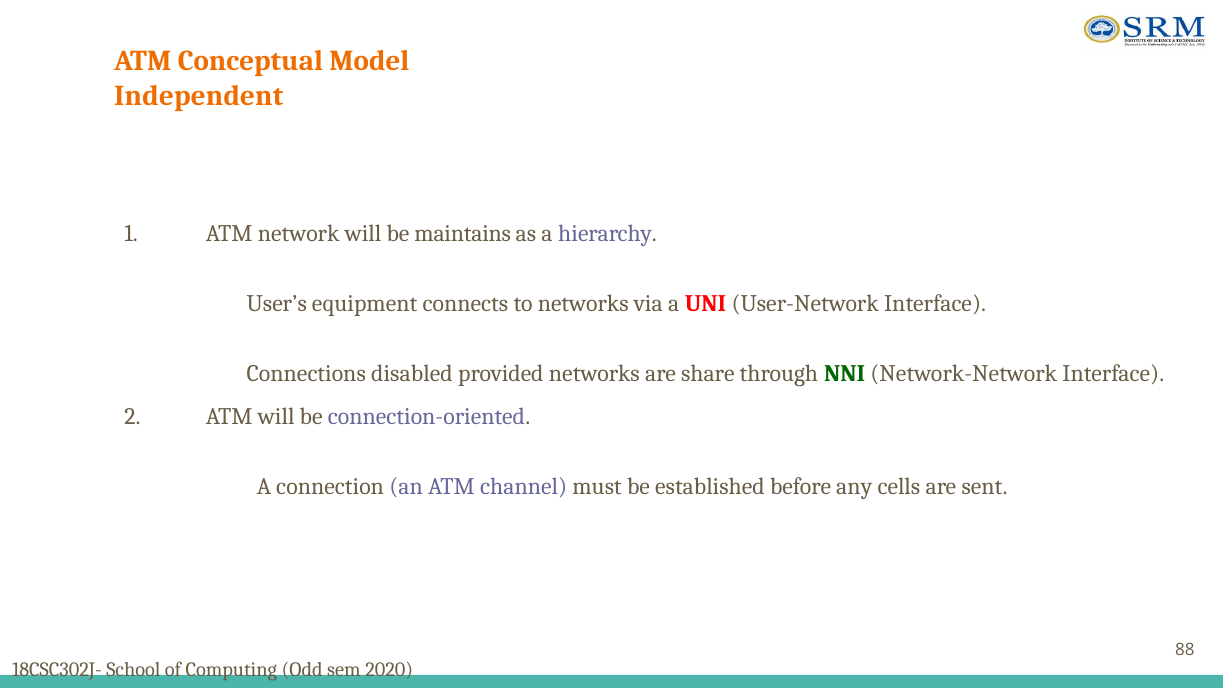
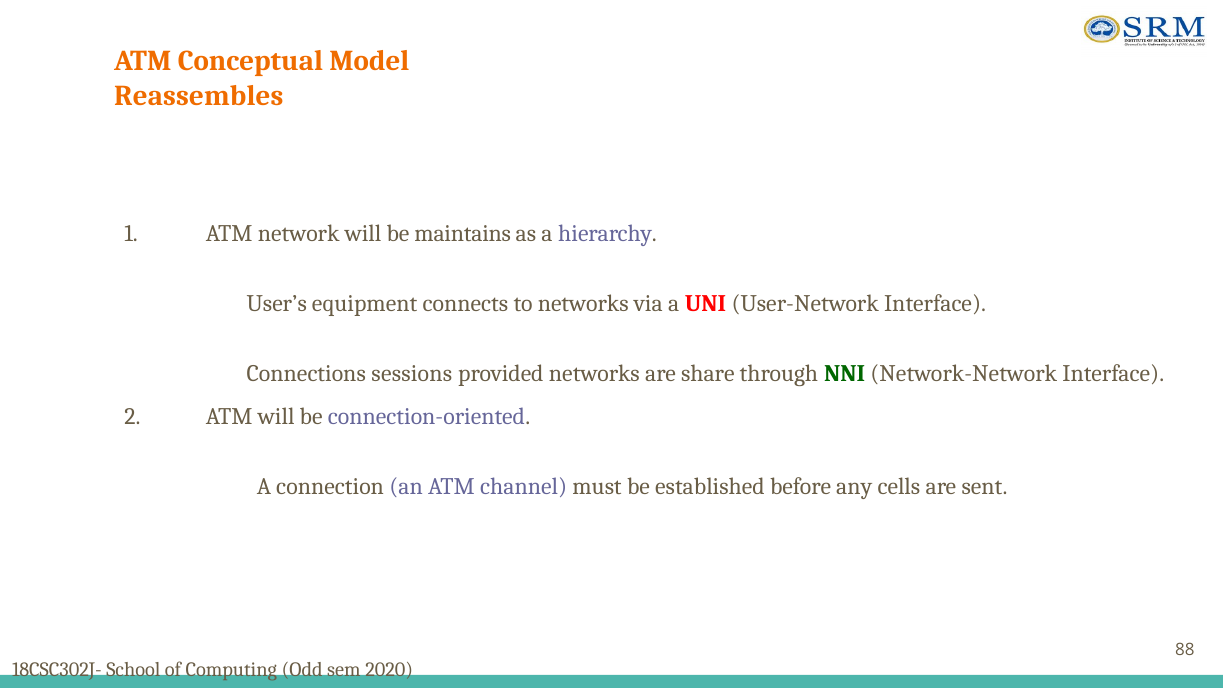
Independent: Independent -> Reassembles (199, 96)
disabled: disabled -> sessions (412, 373)
